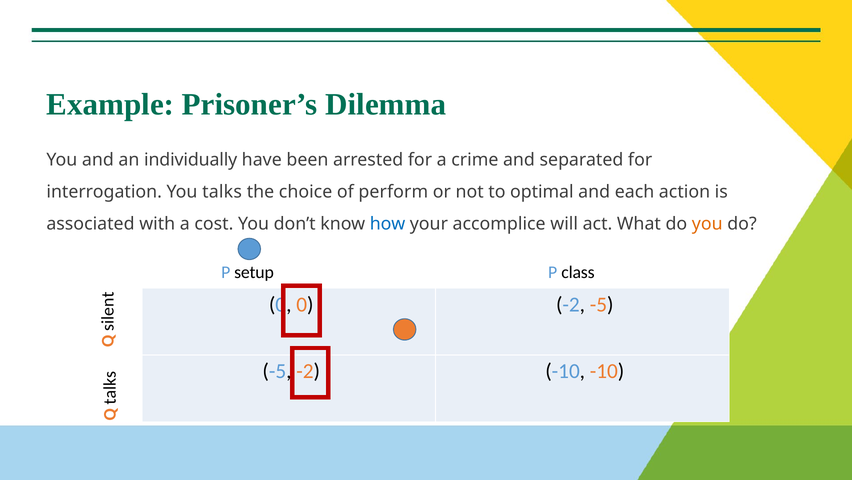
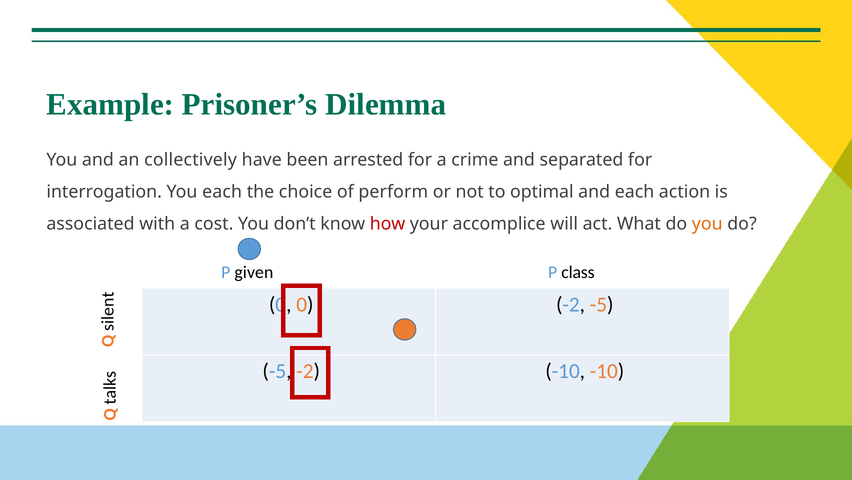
individually: individually -> collectively (191, 160)
You talks: talks -> each (222, 192)
how colour: blue -> red (388, 223)
setup: setup -> given (254, 272)
